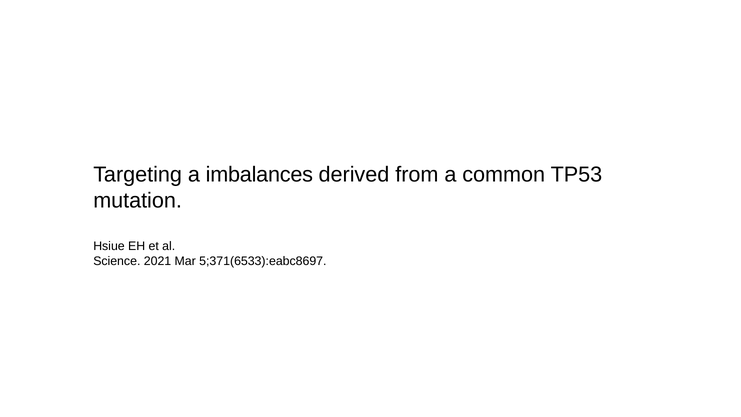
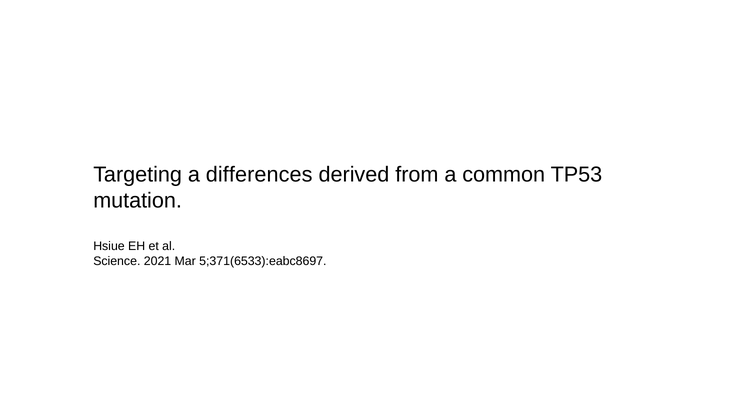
imbalances: imbalances -> differences (259, 175)
